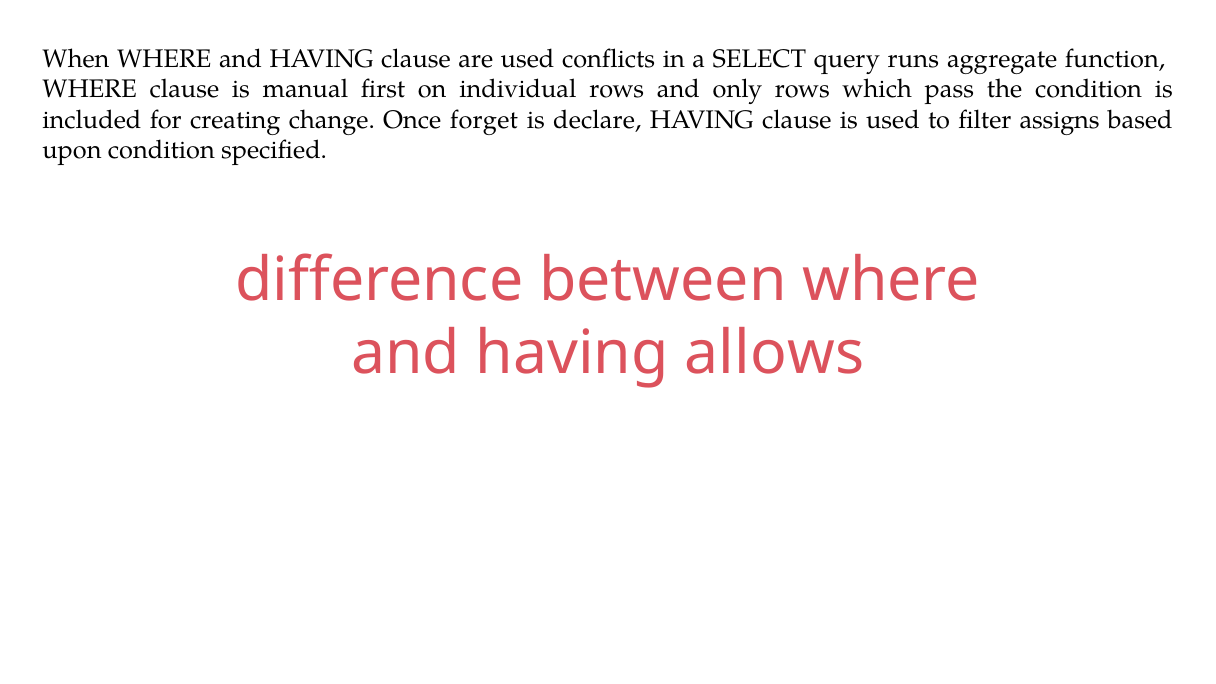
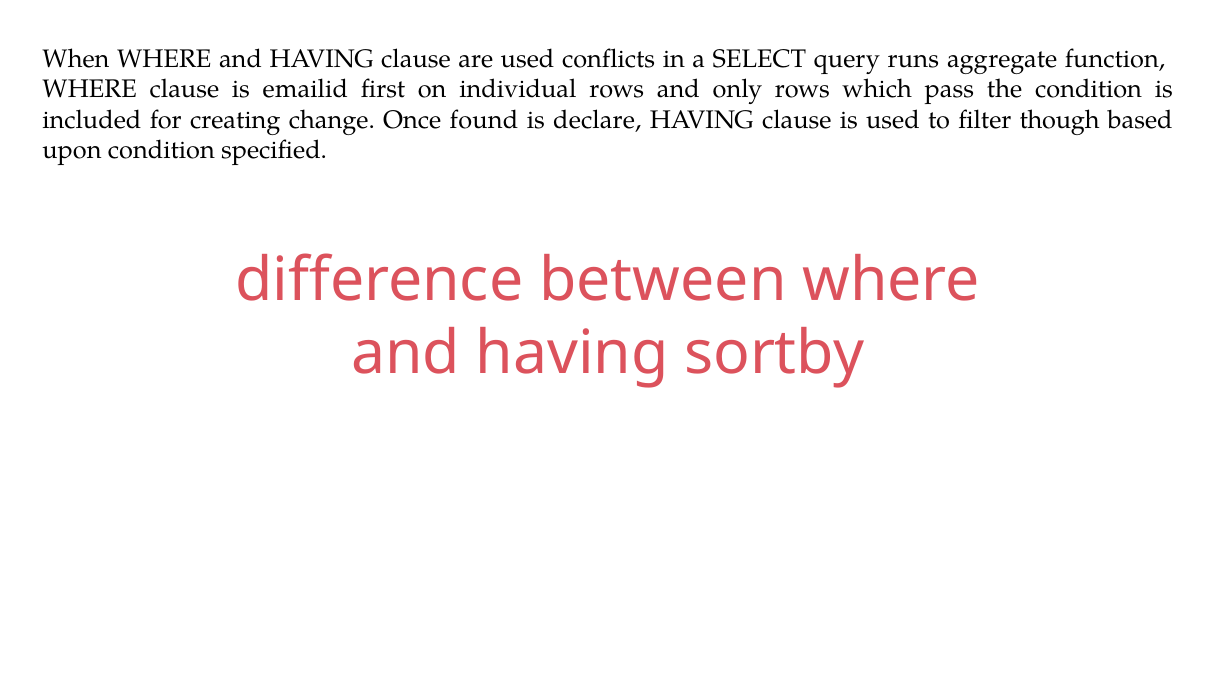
manual: manual -> emailid (305, 89)
forget: forget -> found (484, 120)
assigns: assigns -> though (1060, 120)
allows: allows -> sortby (775, 354)
